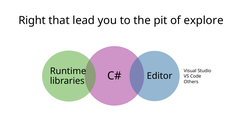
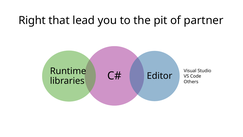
explore: explore -> partner (204, 20)
